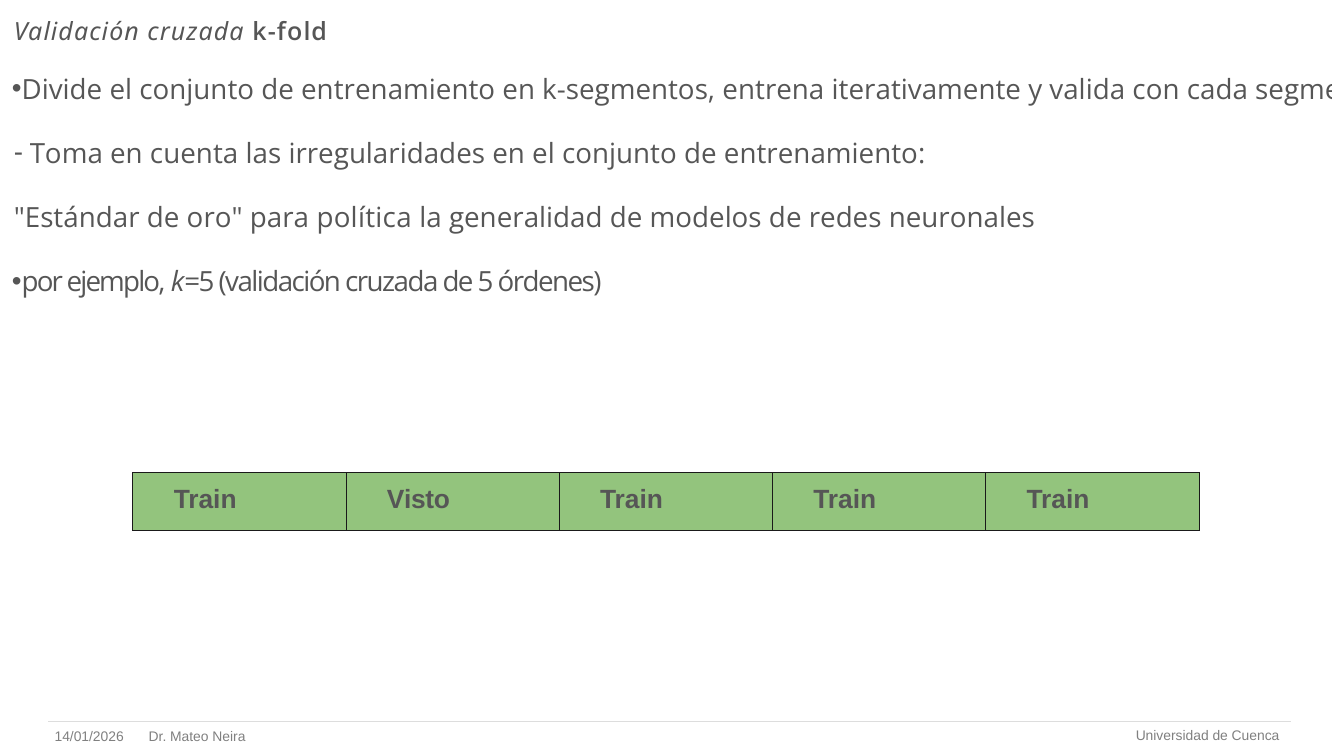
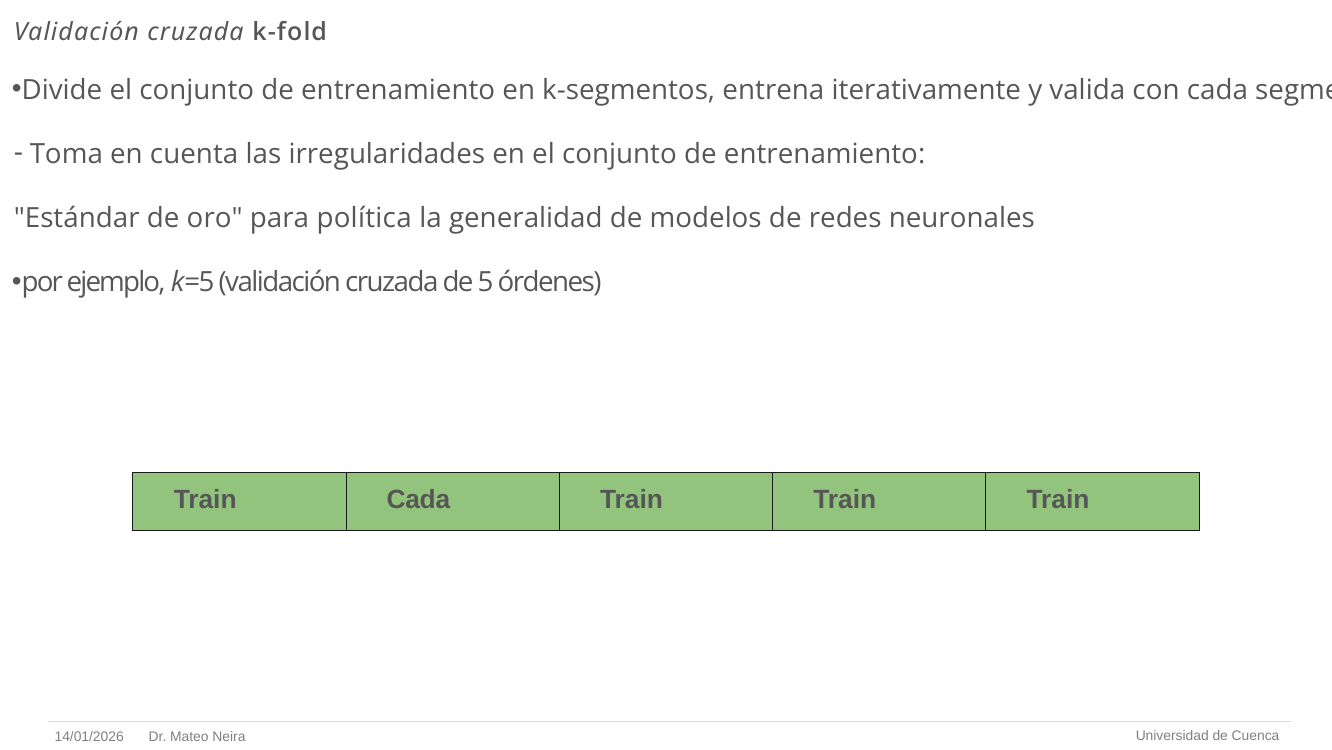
Train Visto: Visto -> Cada (418, 500)
